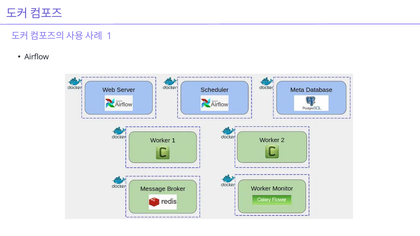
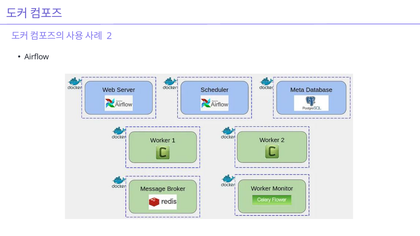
1: 1 -> 2 (109, 36)
